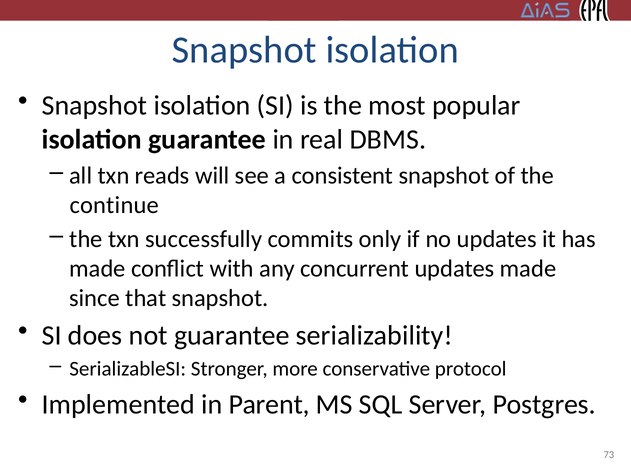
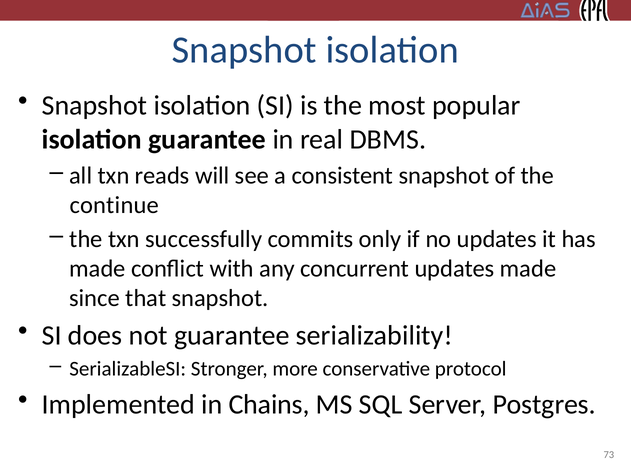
Parent: Parent -> Chains (269, 405)
